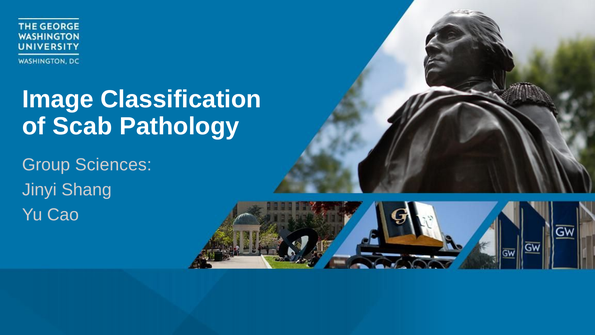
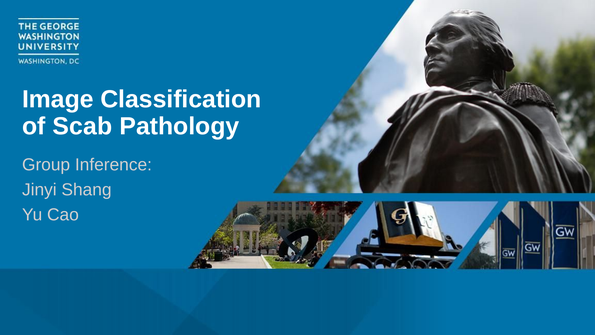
Sciences: Sciences -> Inference (113, 165)
